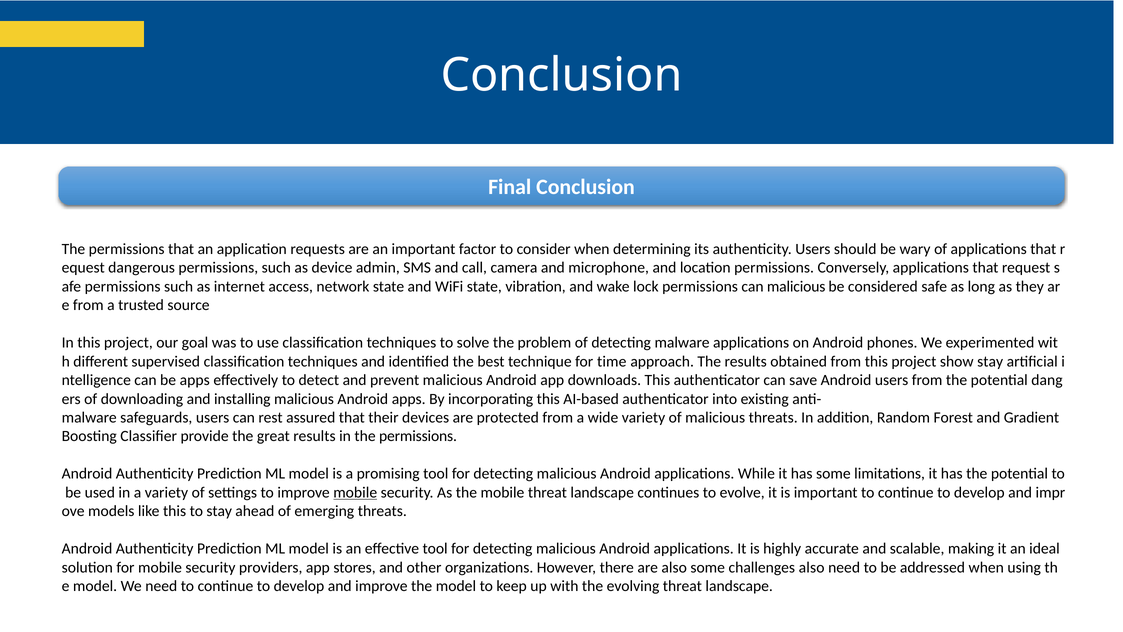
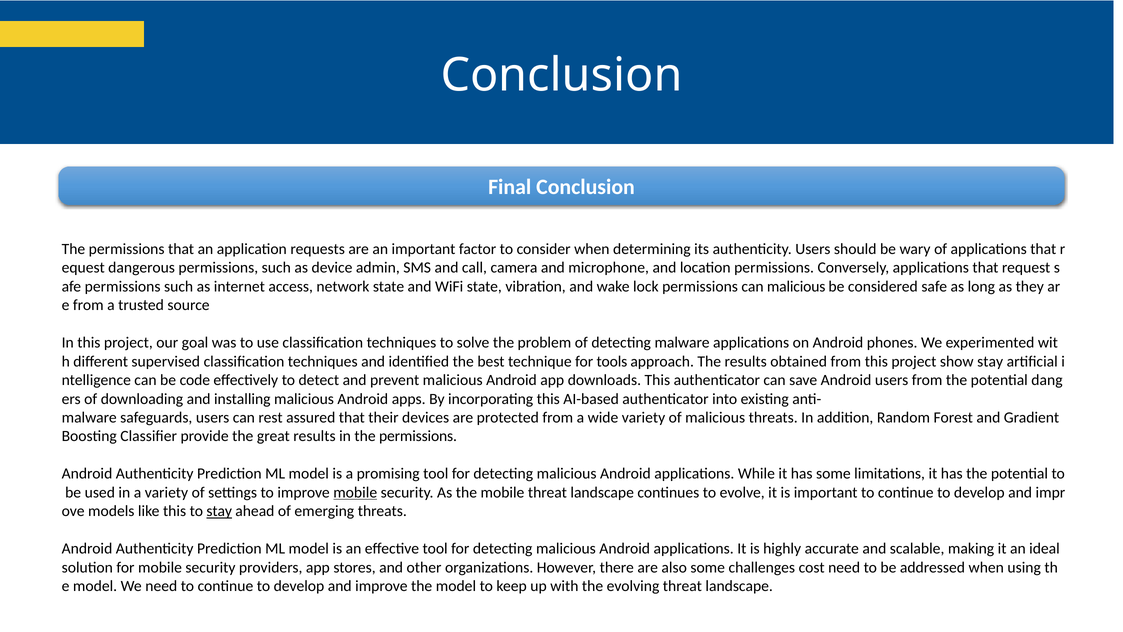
time: time -> tools (612, 361)
be apps: apps -> code (195, 380)
stay underline: none -> present (219, 511)
challenges also: also -> cost (812, 567)
